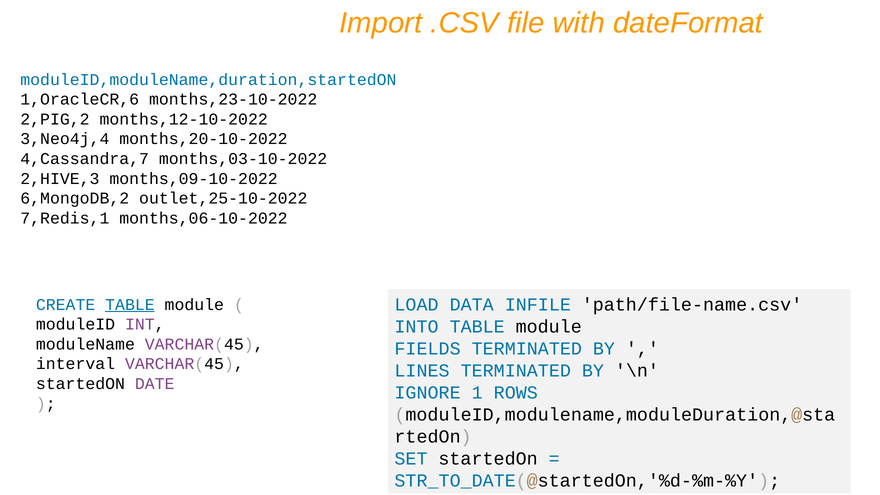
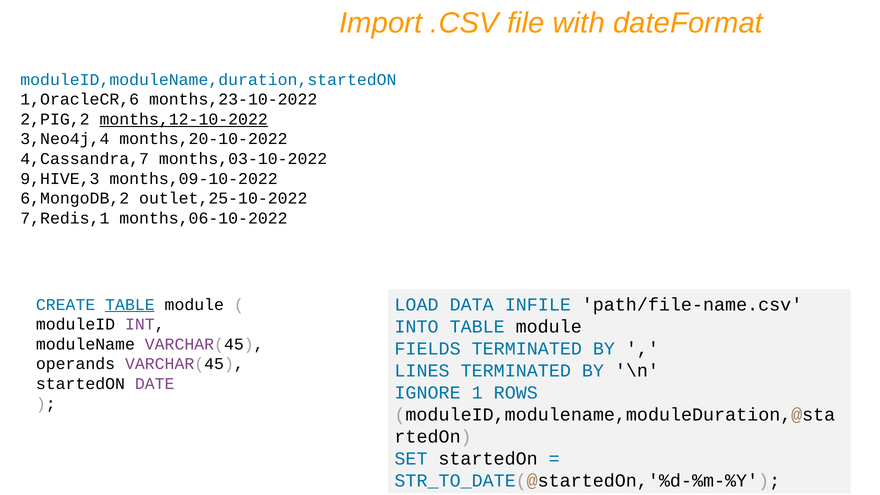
months,12-10-2022 underline: none -> present (184, 119)
2,HIVE,3: 2,HIVE,3 -> 9,HIVE,3 (60, 179)
interval: interval -> operands (76, 364)
